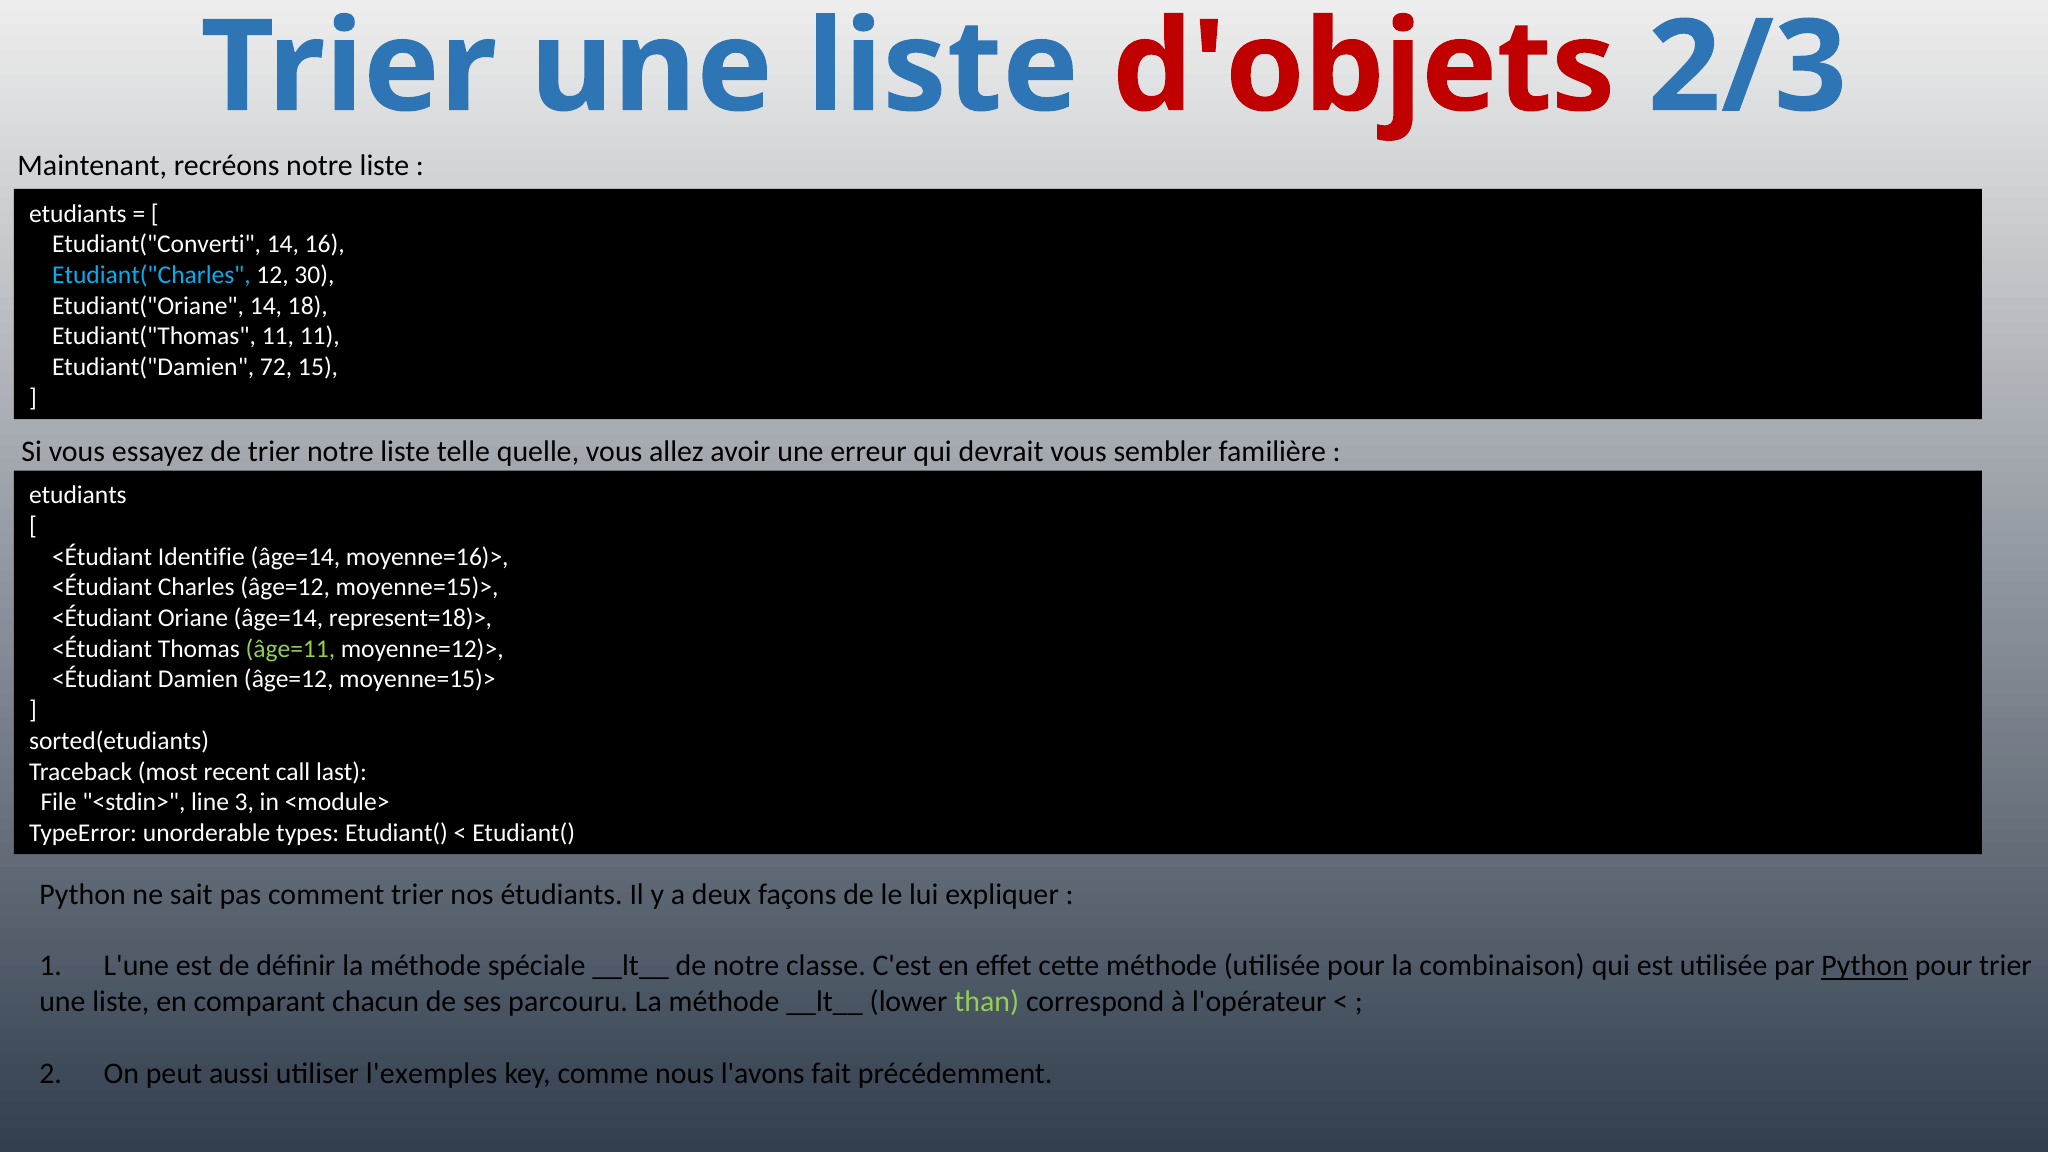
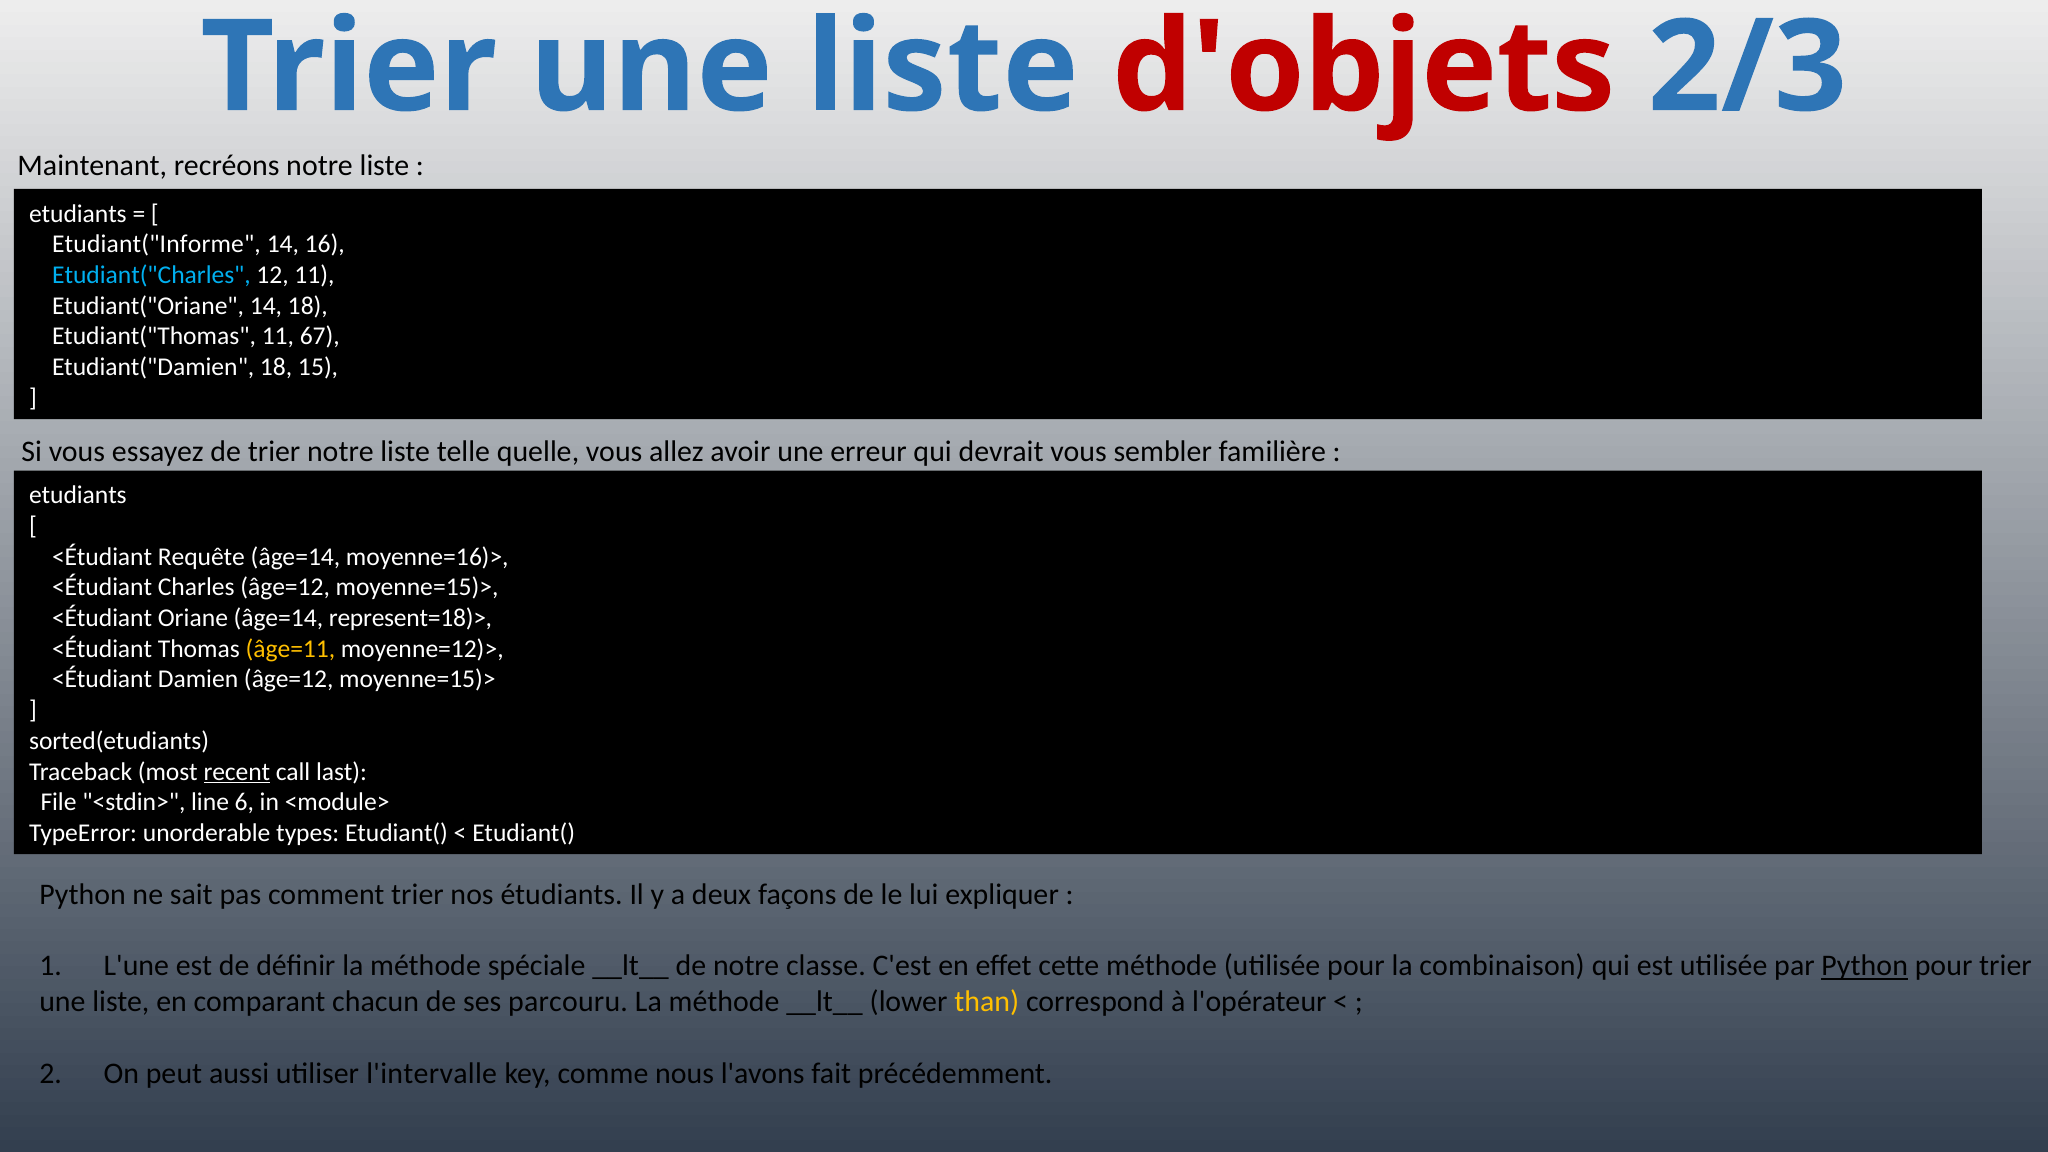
Etudiant("Converti: Etudiant("Converti -> Etudiant("Informe (156, 244)
12 30: 30 -> 11 (314, 275)
11 11: 11 -> 67 (320, 337)
Etudiant("Damien 72: 72 -> 18 (276, 367)
Identifie: Identifie -> Requête (201, 557)
âge=11 colour: light green -> yellow (290, 649)
recent underline: none -> present (237, 772)
3: 3 -> 6 (244, 802)
than colour: light green -> yellow (987, 1002)
l'exemples: l'exemples -> l'intervalle (432, 1073)
